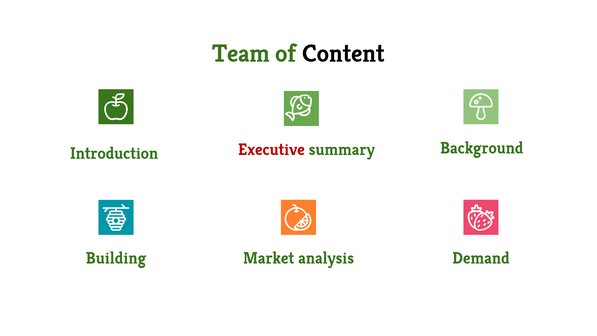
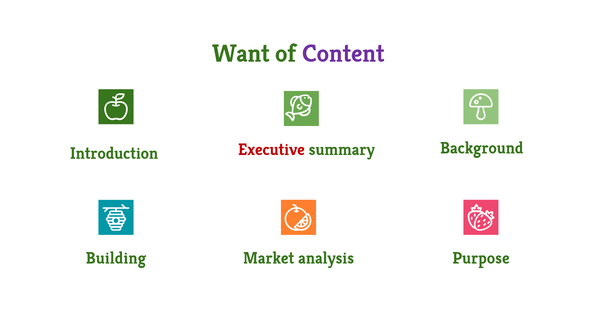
Team: Team -> Want (241, 53)
Content colour: black -> purple (343, 53)
Demand: Demand -> Purpose (481, 258)
